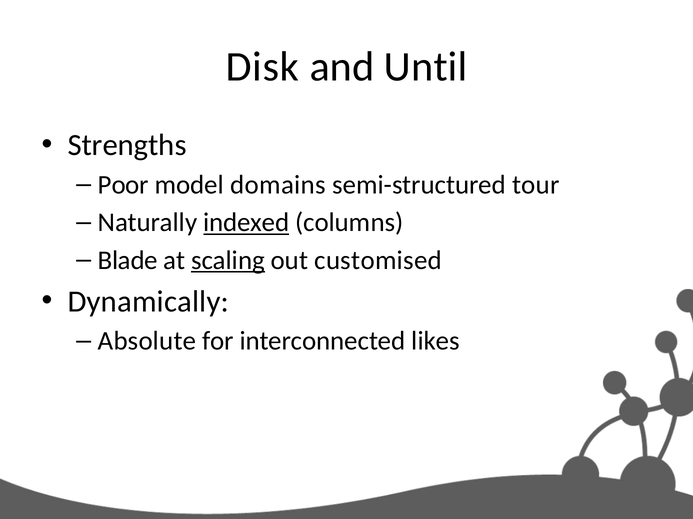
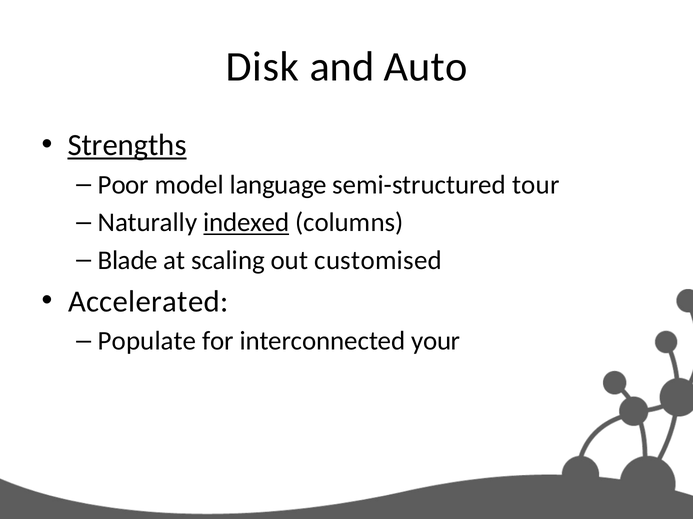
Until: Until -> Auto (426, 67)
Strengths underline: none -> present (127, 145)
domains: domains -> language (278, 185)
scaling underline: present -> none (228, 261)
Dynamically: Dynamically -> Accelerated (148, 302)
Absolute: Absolute -> Populate (147, 342)
likes: likes -> your (436, 342)
